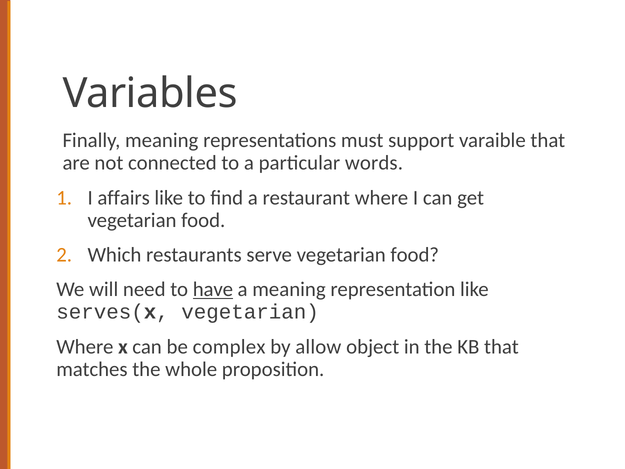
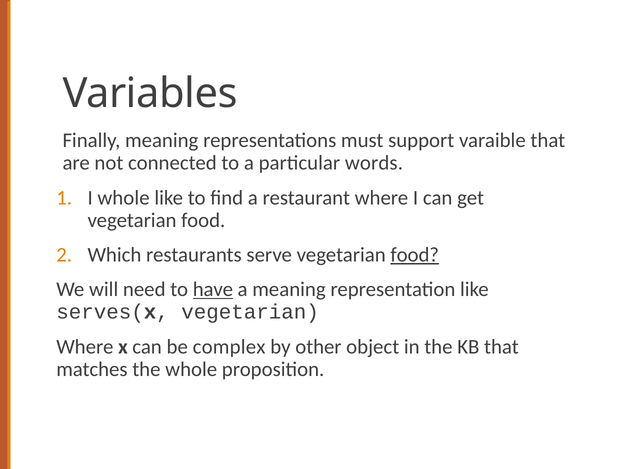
I affairs: affairs -> whole (124, 198)
food underline: none -> present (415, 255)
allow: allow -> other (318, 346)
